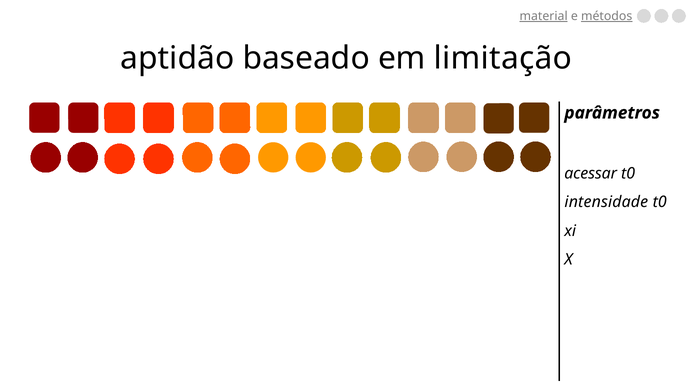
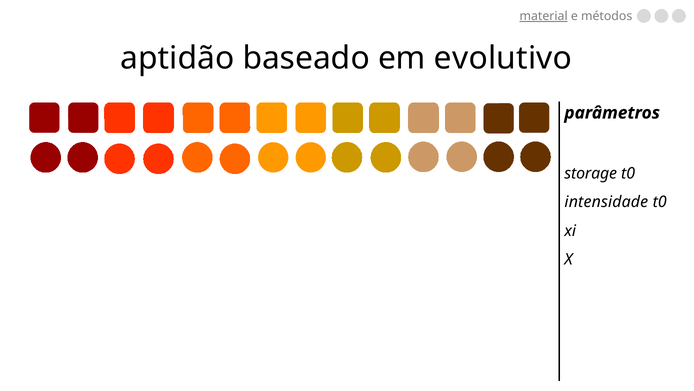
métodos underline: present -> none (607, 16)
limitação: limitação -> evolutivo (503, 58)
acessar: acessar -> storage (591, 173)
